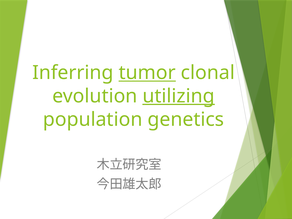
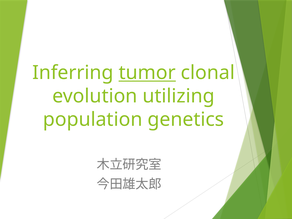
utilizing underline: present -> none (179, 96)
